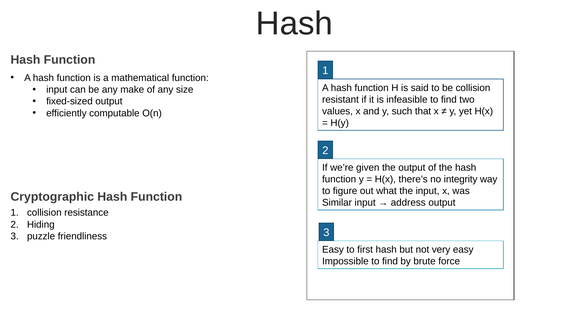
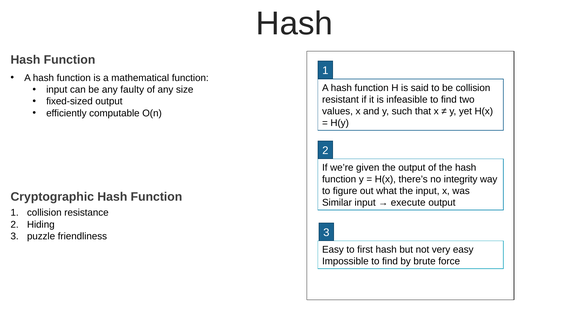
make: make -> faulty (132, 90)
address: address -> execute (408, 203)
